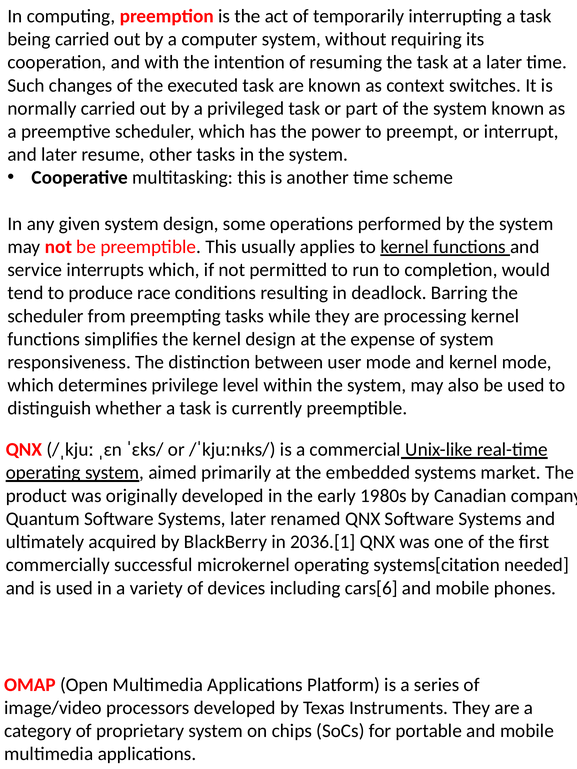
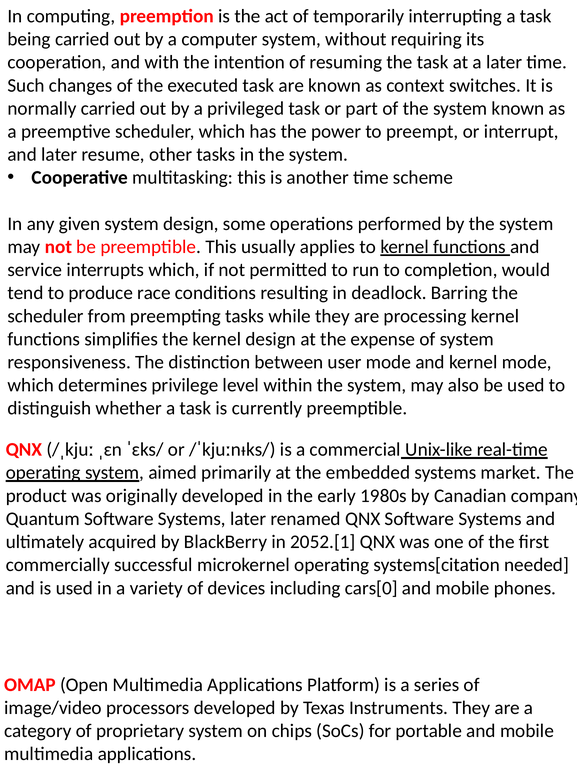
2036.[1: 2036.[1 -> 2052.[1 (323, 542)
cars[6: cars[6 -> cars[0 (371, 588)
